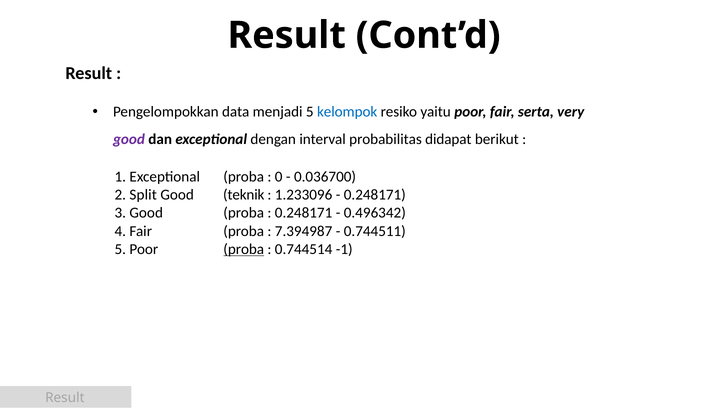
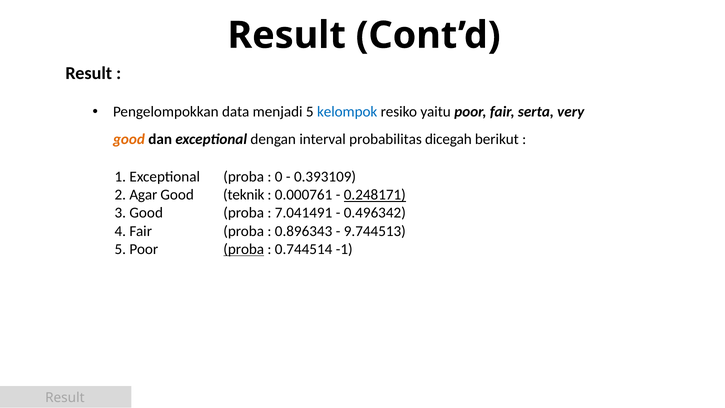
good colour: purple -> orange (129, 139)
didapat: didapat -> dicegah (448, 139)
0.036700: 0.036700 -> 0.393109 (325, 177)
Split: Split -> Agar (143, 195)
1.233096: 1.233096 -> 0.000761 (304, 195)
0.248171 underline: none -> present (375, 195)
0.248171: 0.248171 -> 7.041491 (304, 213)
7.394987: 7.394987 -> 0.896343 (304, 231)
0.744511: 0.744511 -> 9.744513 (375, 231)
